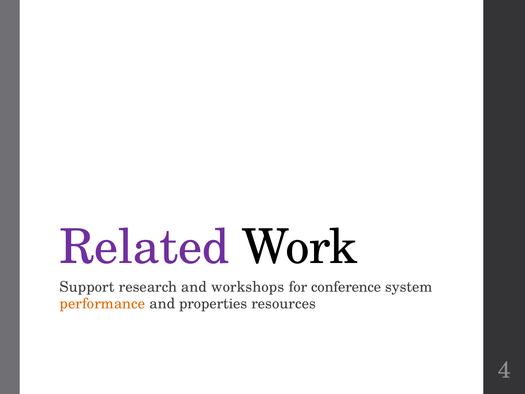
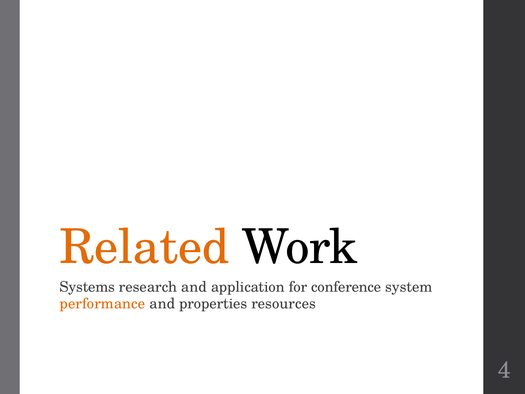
Related colour: purple -> orange (145, 247)
Support: Support -> Systems (87, 287)
workshops: workshops -> application (248, 287)
